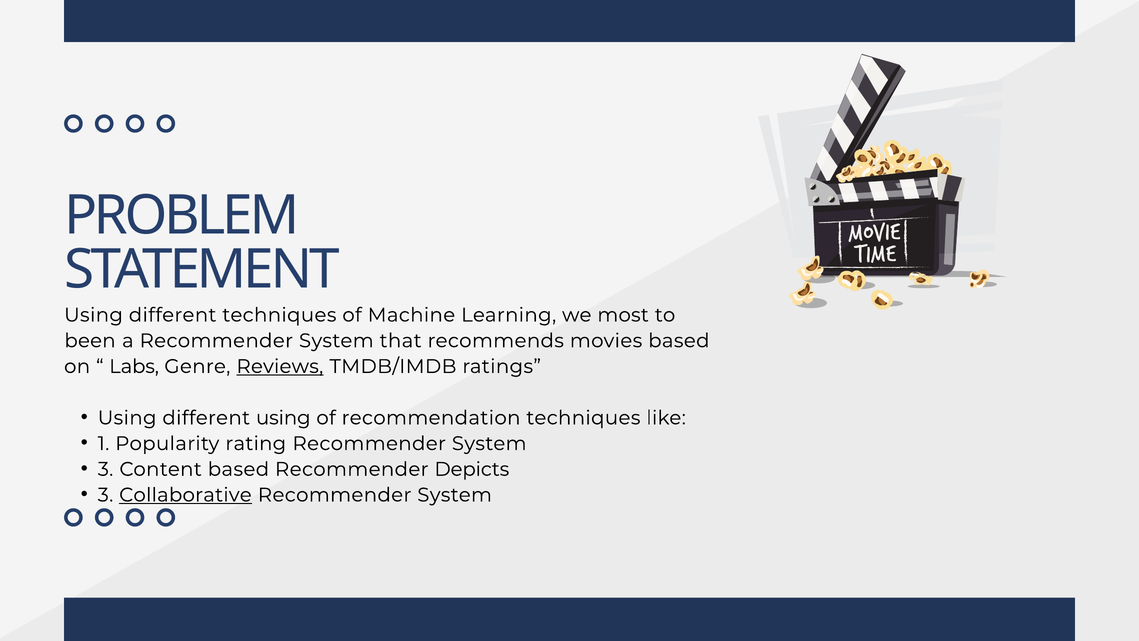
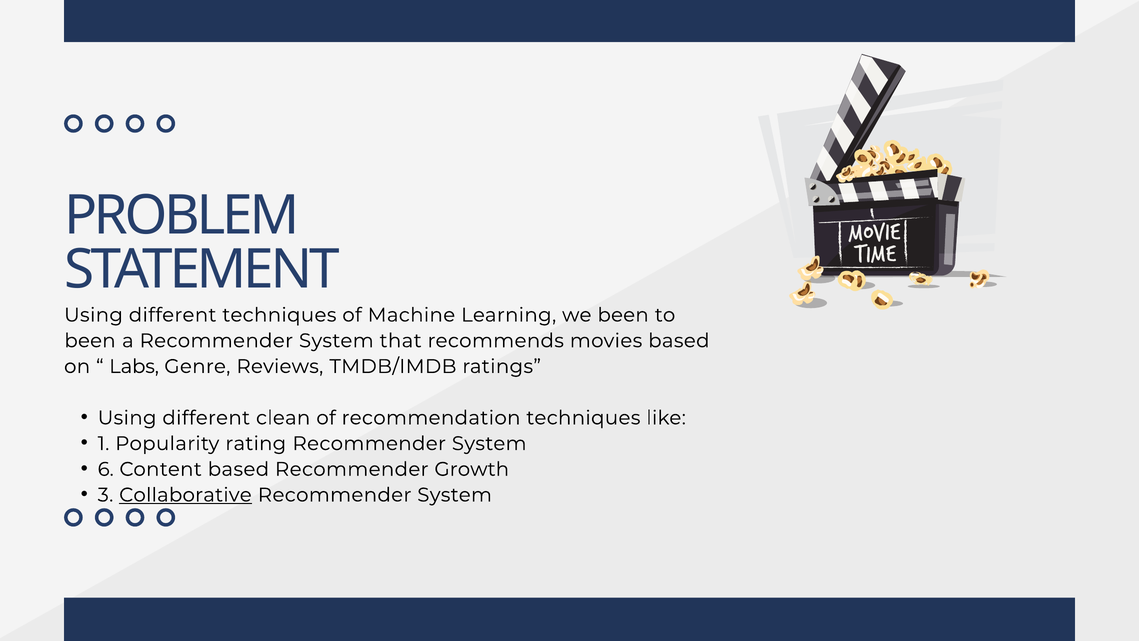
we most: most -> been (623, 315)
Reviews underline: present -> none (280, 366)
different using: using -> clean (283, 418)
3: 3 -> 6 (106, 469)
Depicts: Depicts -> Growth (472, 469)
